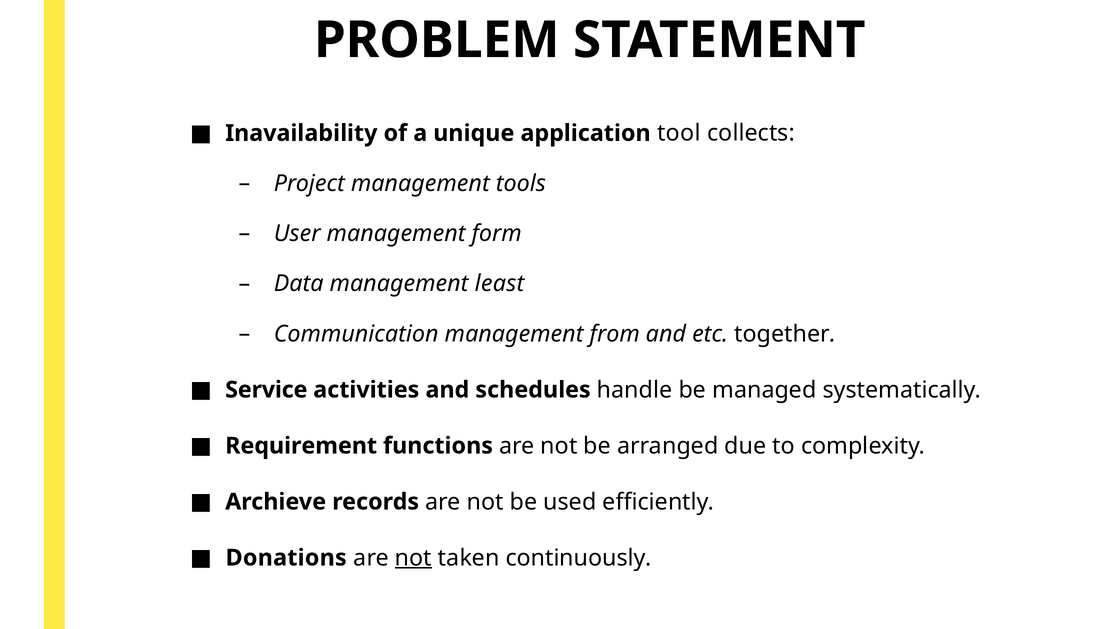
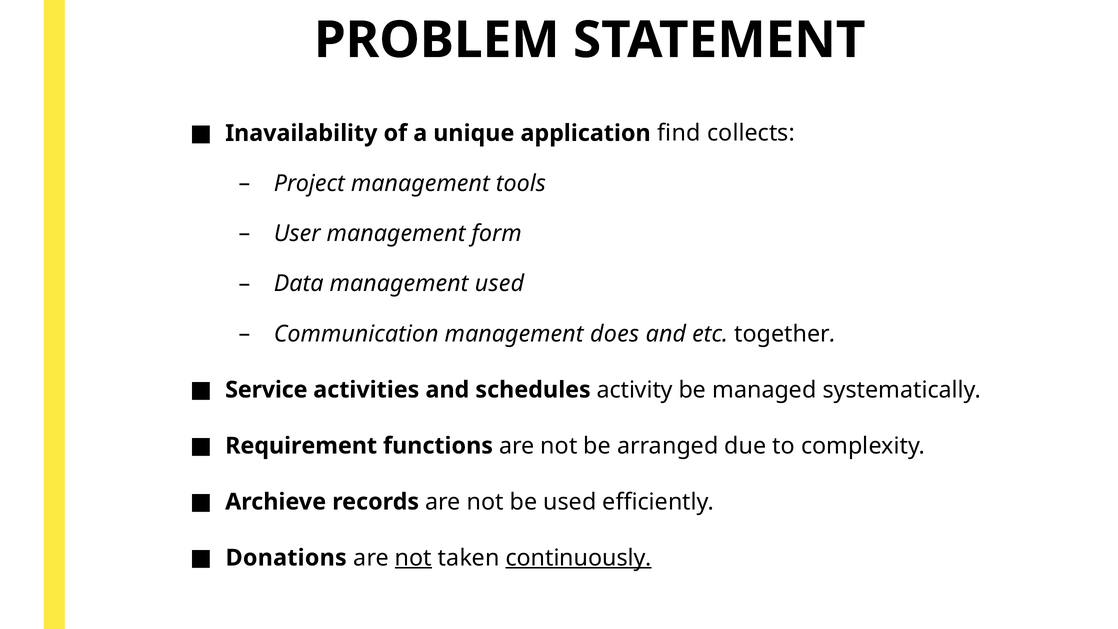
tool: tool -> find (679, 133)
management least: least -> used (500, 284)
from: from -> does (615, 334)
handle: handle -> activity (635, 390)
continuously underline: none -> present (579, 558)
